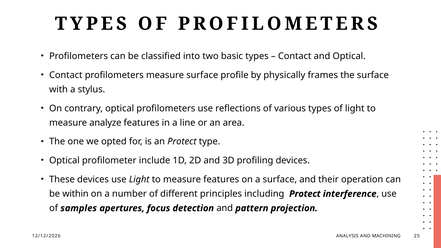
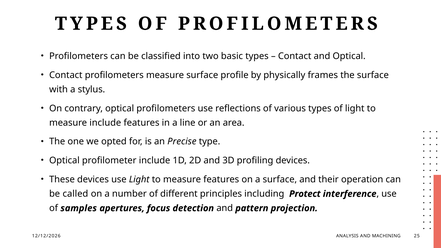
measure analyze: analyze -> include (105, 123)
an Protect: Protect -> Precise (182, 142)
within: within -> called (75, 194)
